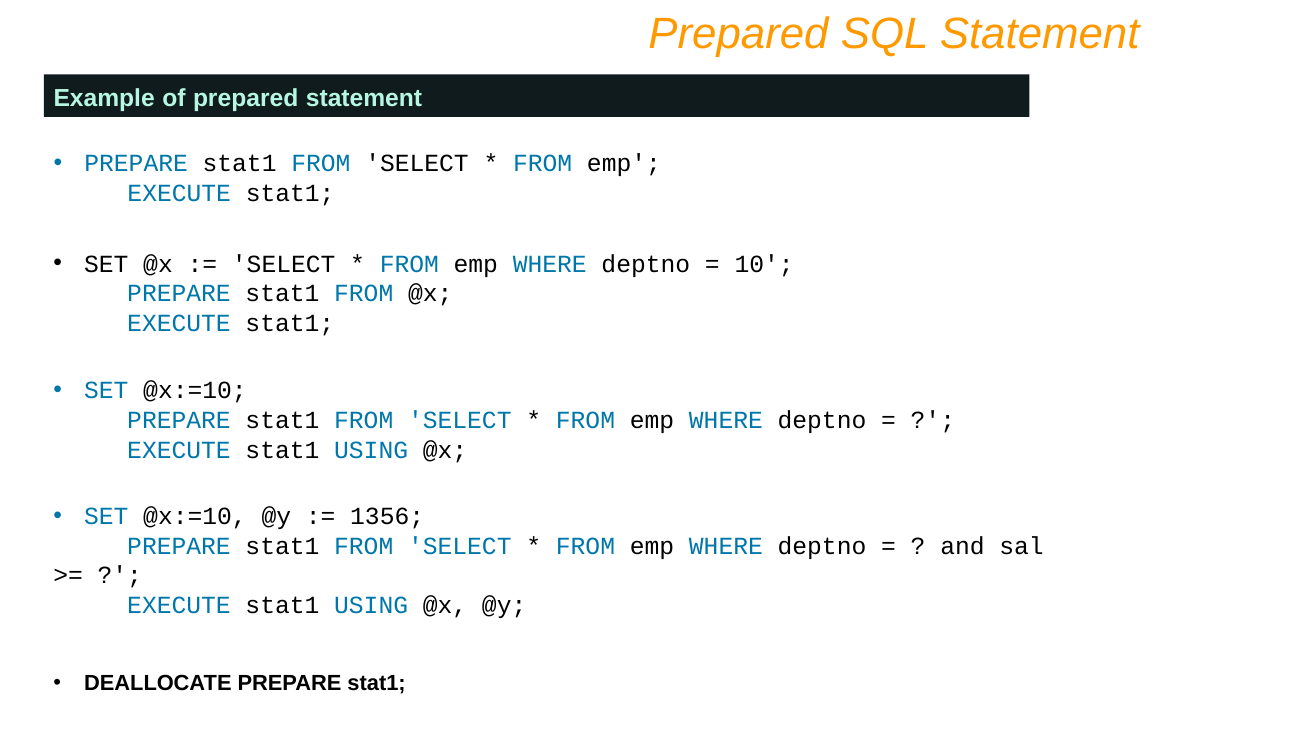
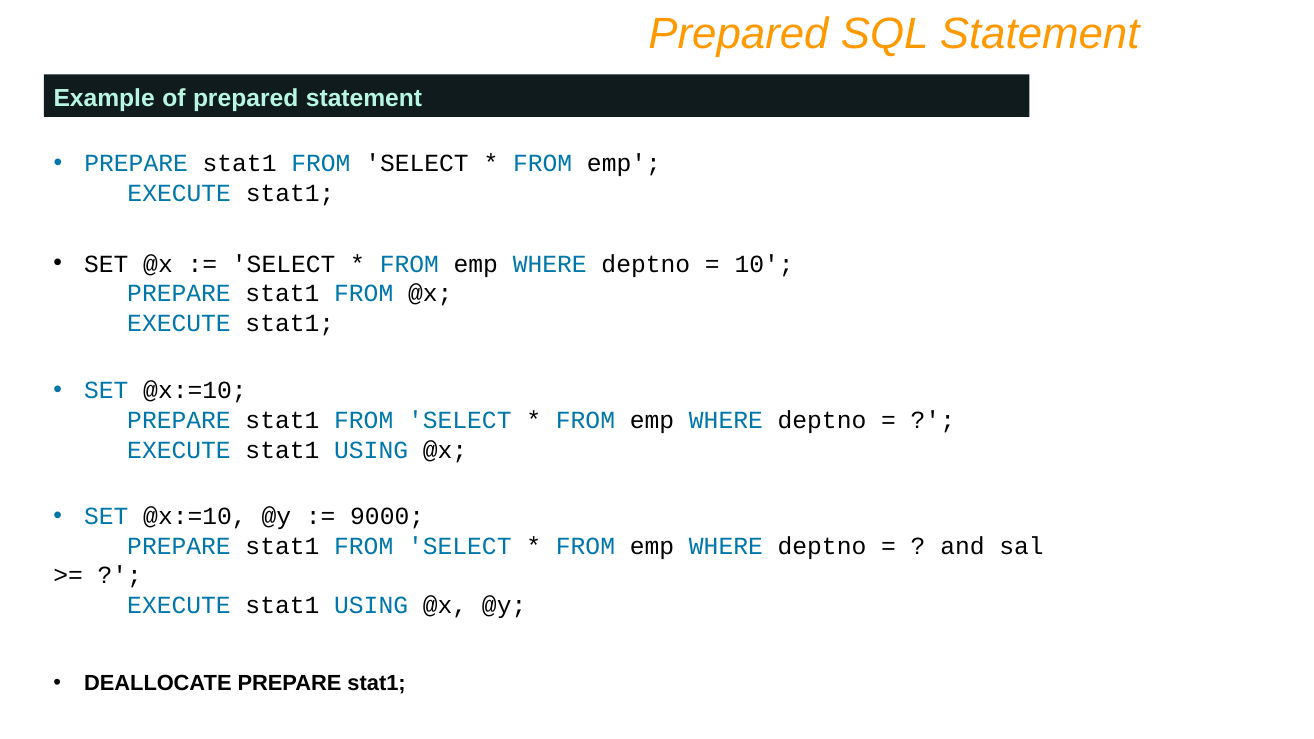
1356: 1356 -> 9000 (387, 516)
